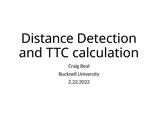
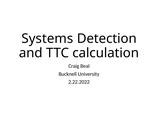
Distance: Distance -> Systems (47, 38)
